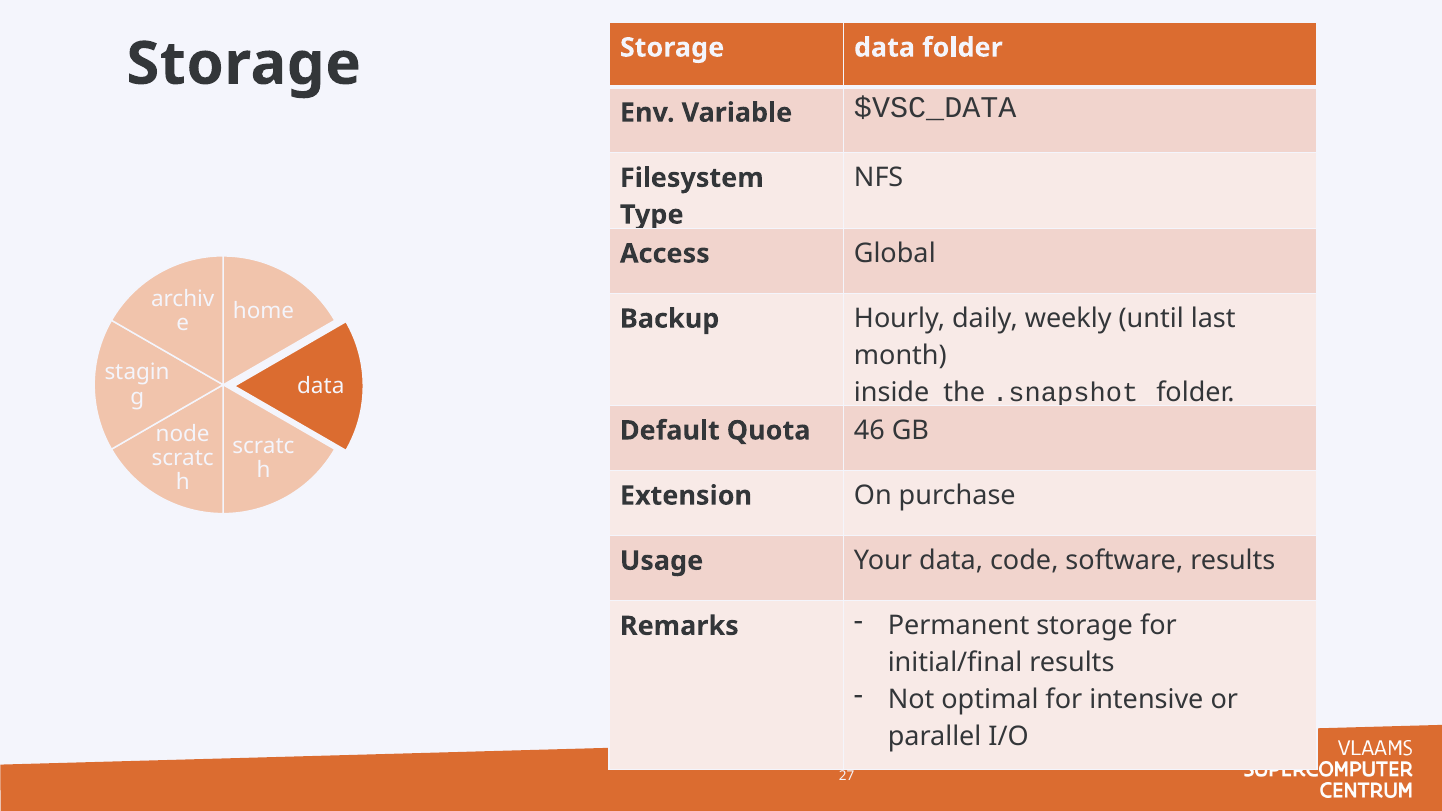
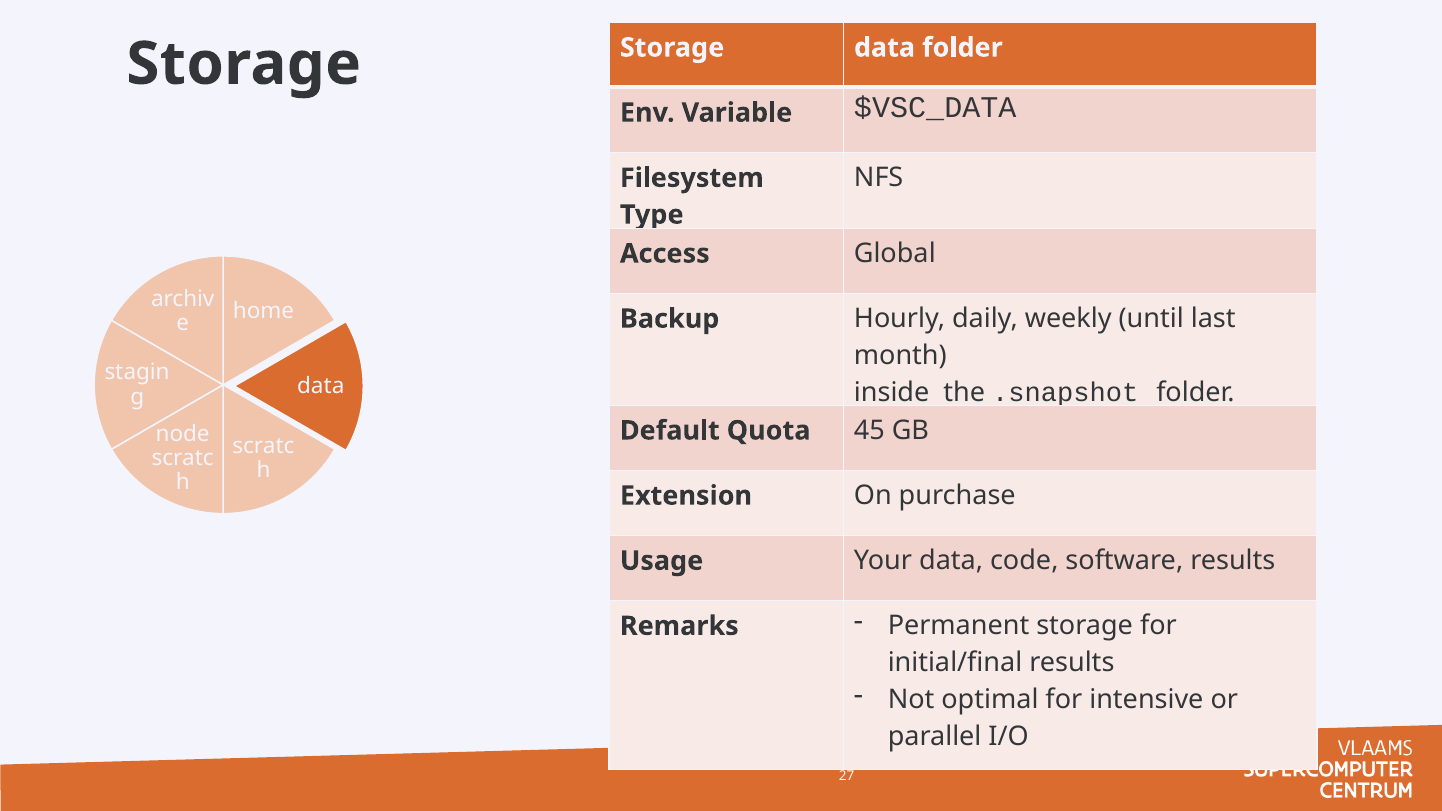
46: 46 -> 45 (869, 431)
